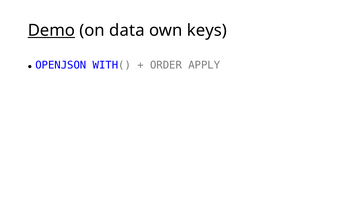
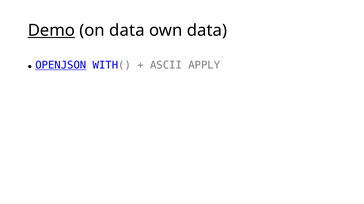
own keys: keys -> data (207, 31)
OPENJSON underline: none -> present (61, 65)
ORDER: ORDER -> ASCII (166, 65)
